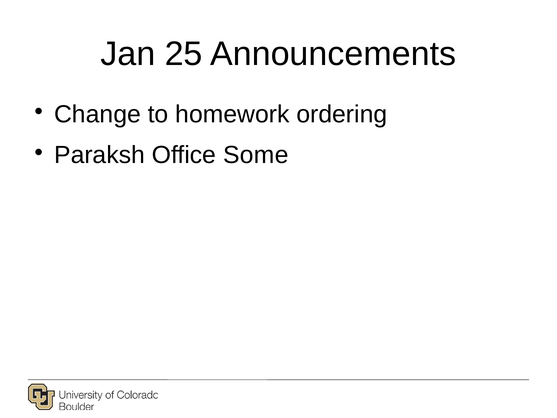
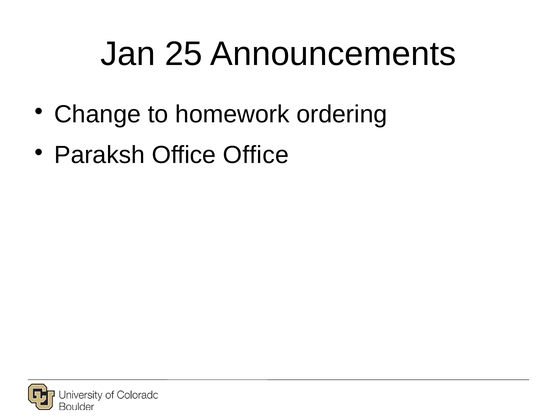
Office Some: Some -> Office (256, 155)
